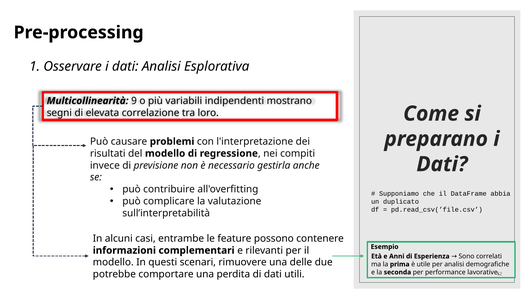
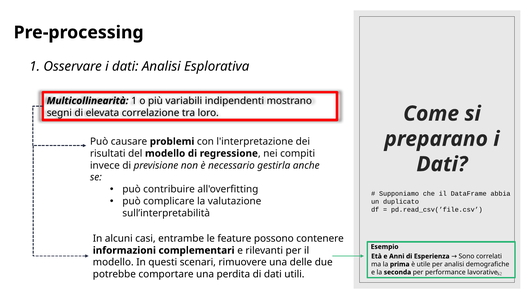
Multicollinearità 9: 9 -> 1 (134, 101)
